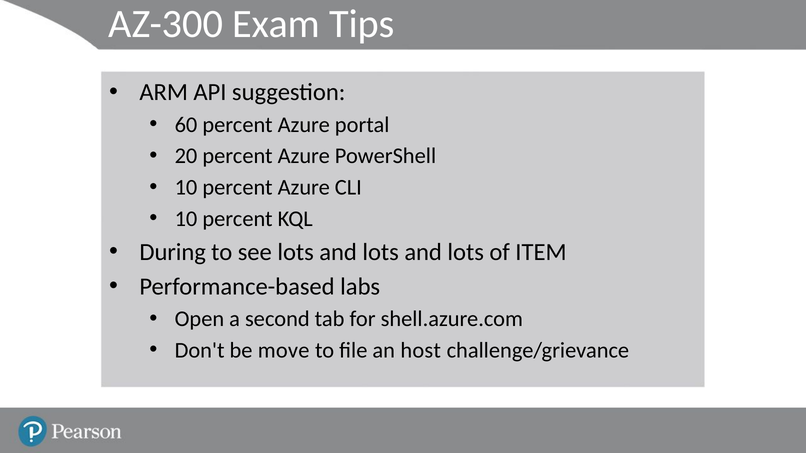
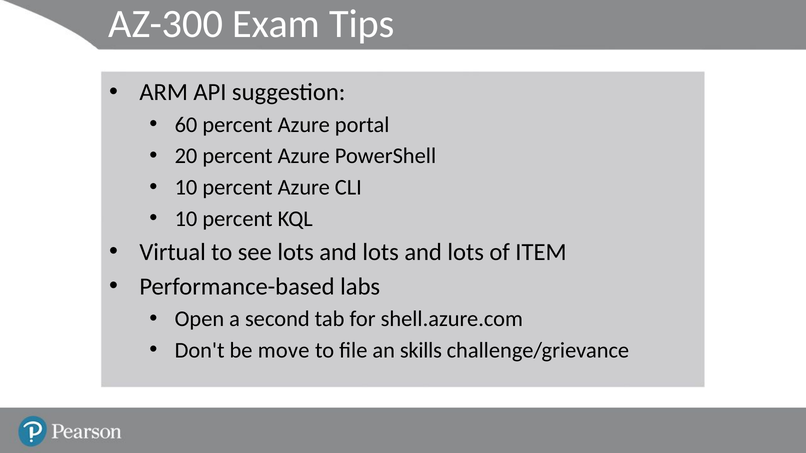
During: During -> Virtual (173, 252)
host: host -> skills (421, 351)
